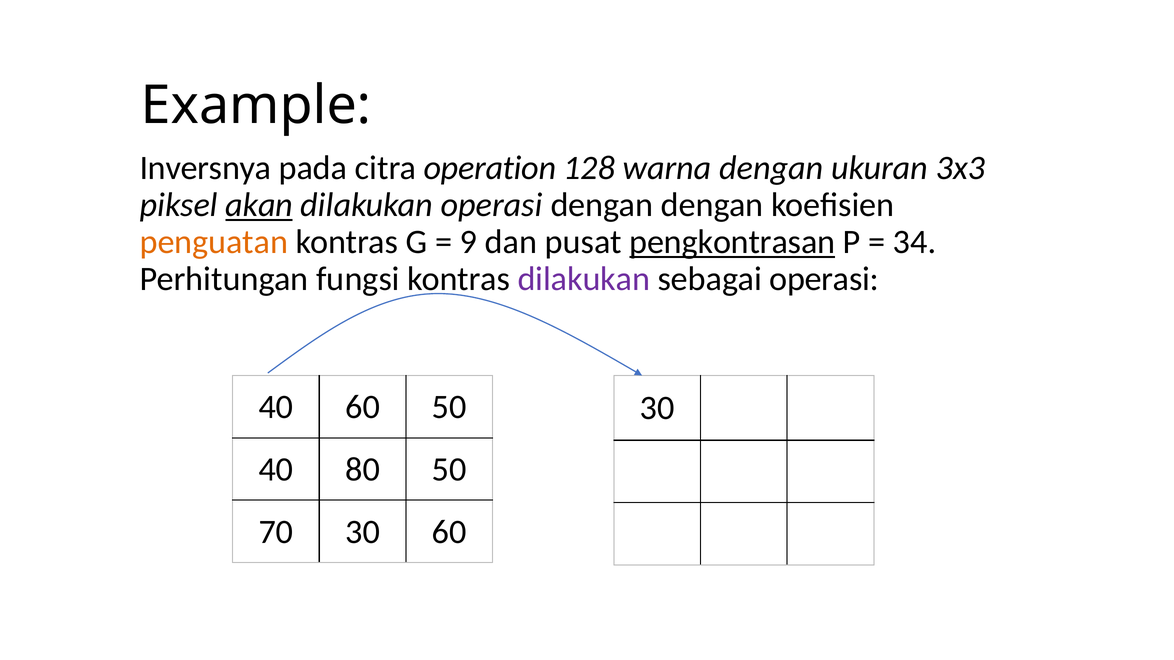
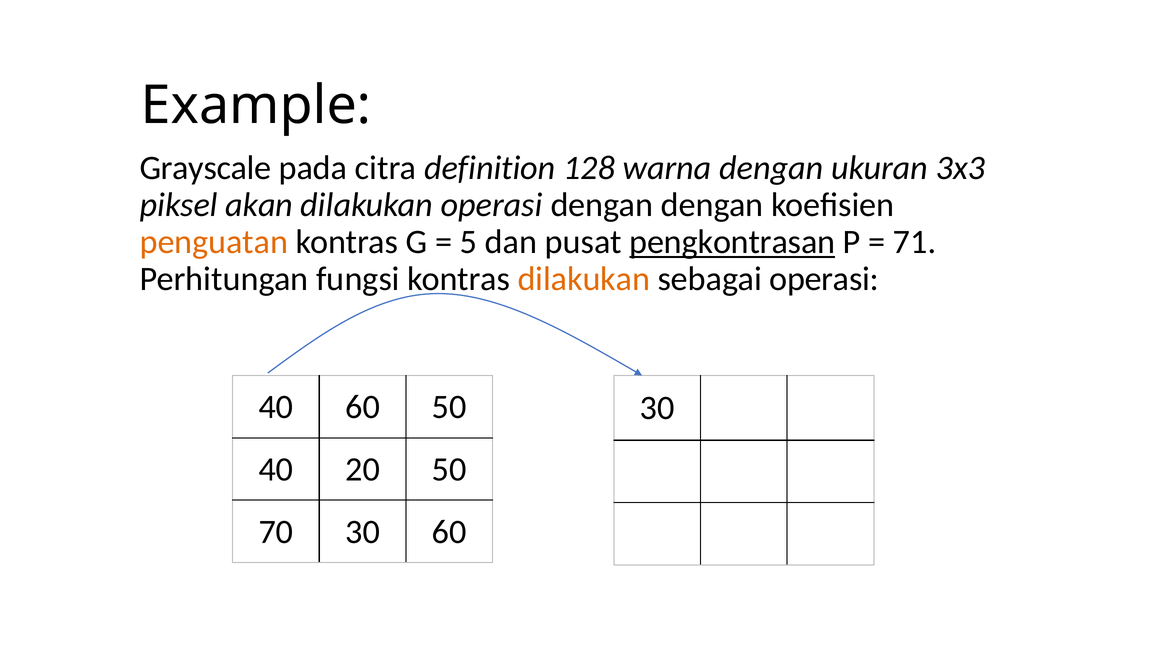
Inversnya: Inversnya -> Grayscale (205, 168)
operation: operation -> definition (490, 168)
akan underline: present -> none (259, 205)
9: 9 -> 5 (468, 242)
34: 34 -> 71 (915, 242)
dilakukan colour: purple -> orange (584, 279)
80: 80 -> 20 (363, 470)
